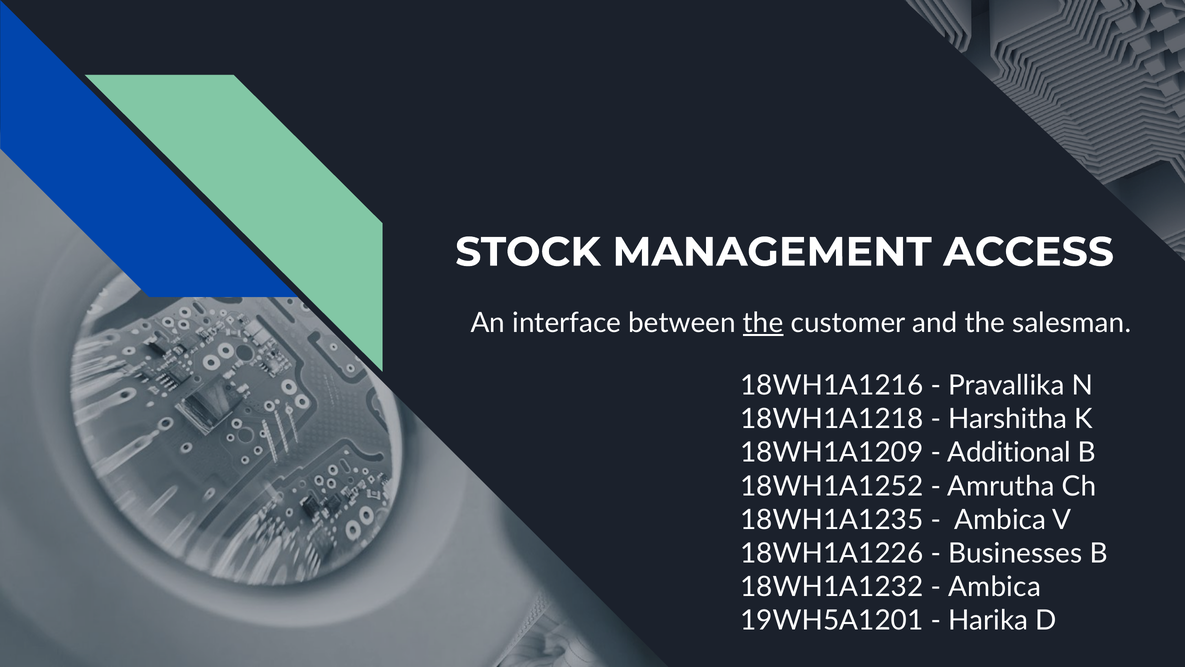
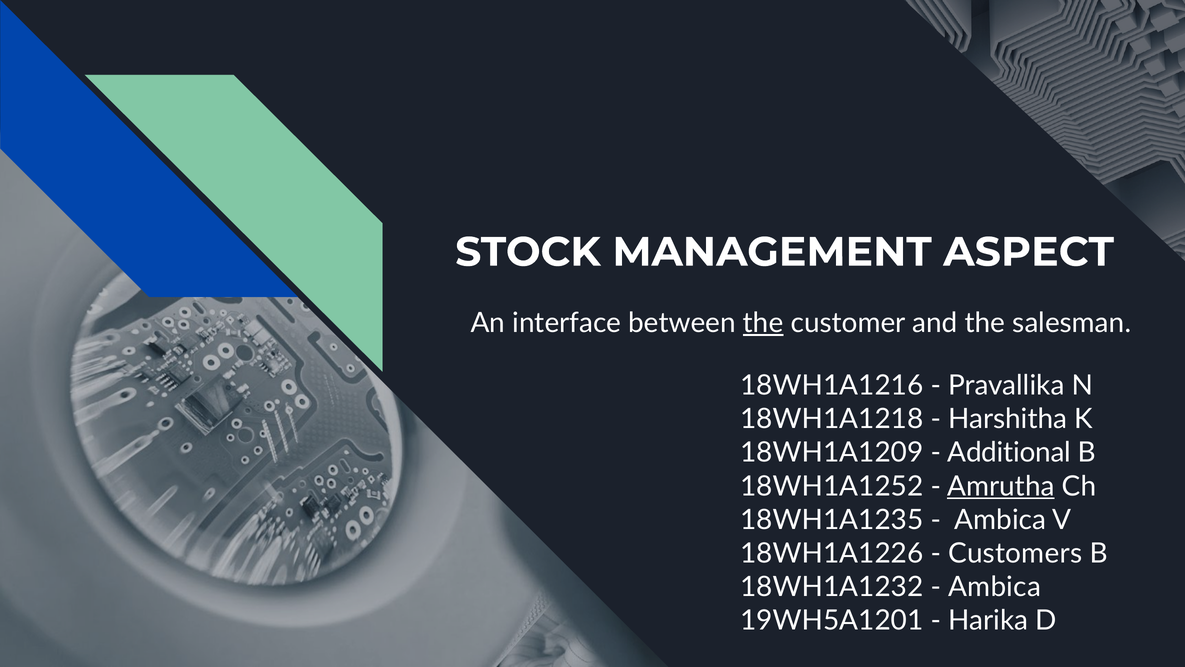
ACCESS: ACCESS -> ASPECT (1029, 252)
Amrutha underline: none -> present (1001, 486)
Businesses: Businesses -> Customers (1015, 553)
